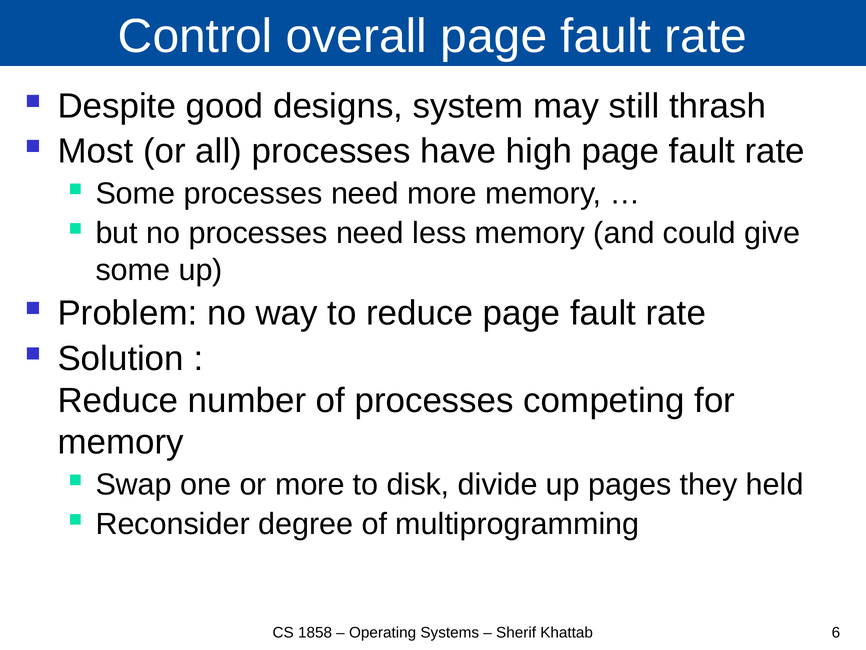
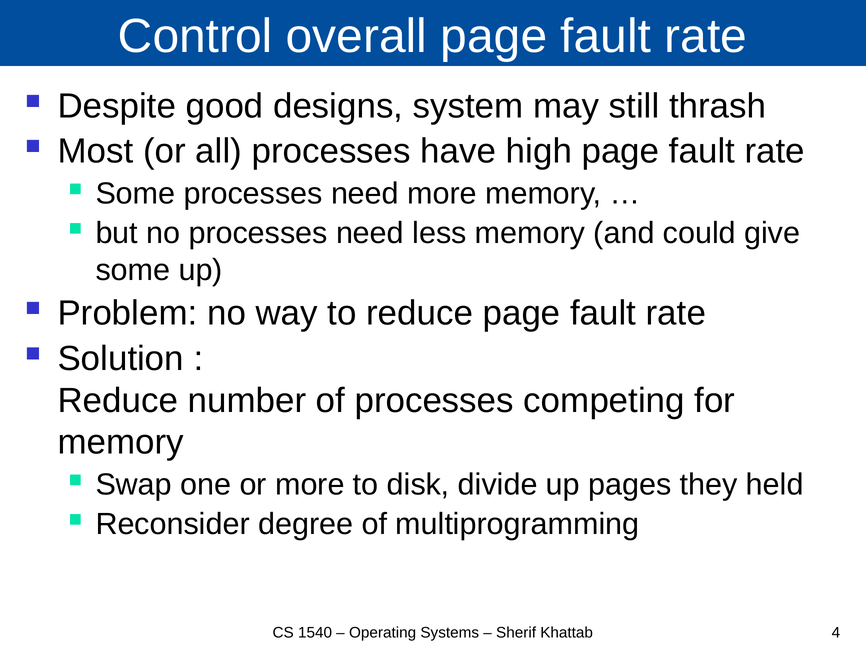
1858: 1858 -> 1540 (315, 632)
6: 6 -> 4 (836, 632)
